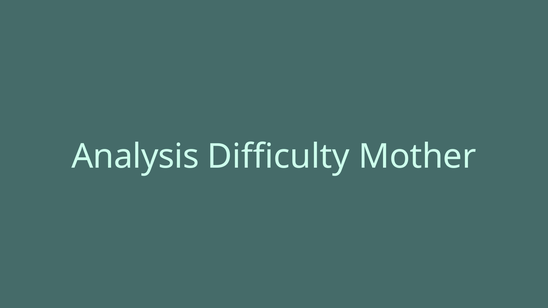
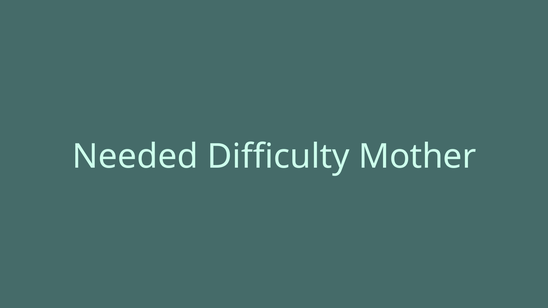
Analysis: Analysis -> Needed (135, 157)
